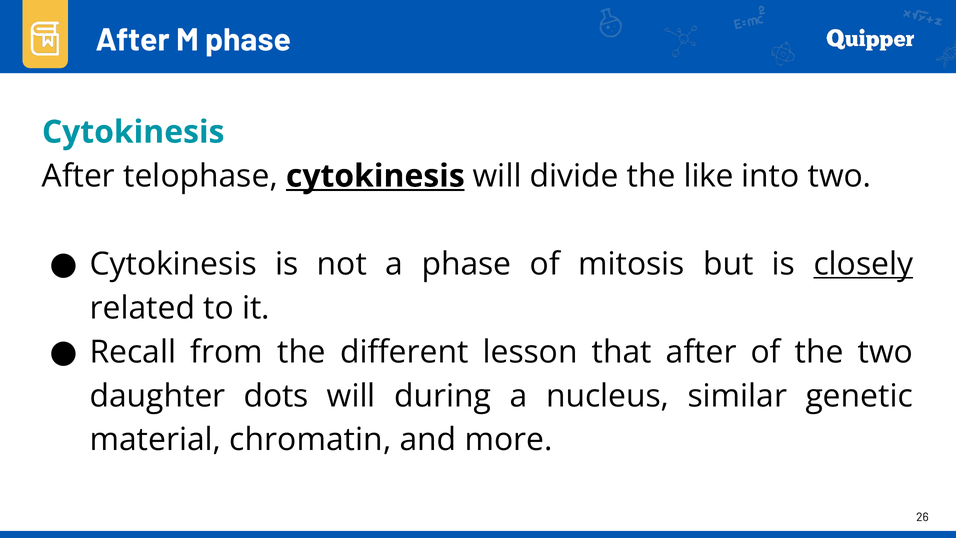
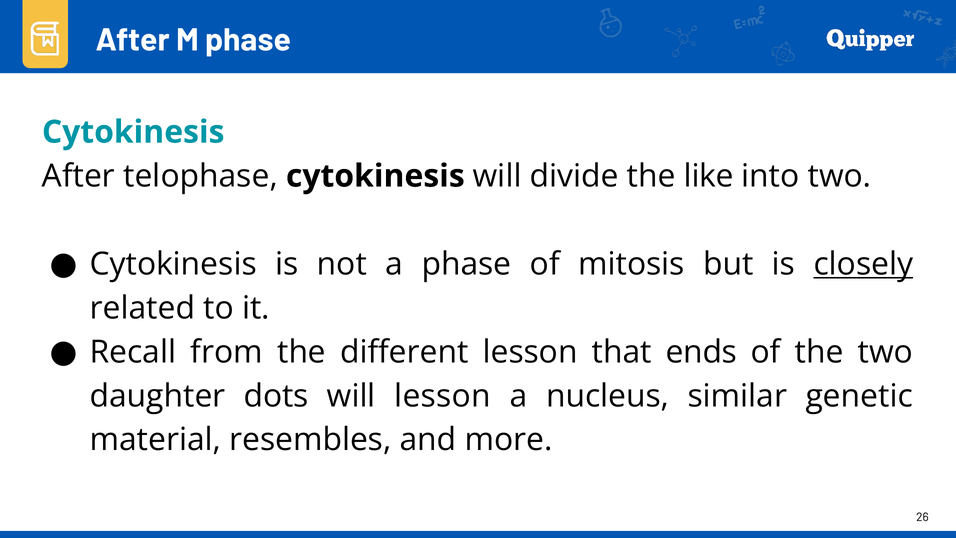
cytokinesis underline: present -> none (375, 176)
that after: after -> ends (701, 352)
will during: during -> lesson (443, 396)
chromatin: chromatin -> resembles (310, 440)
